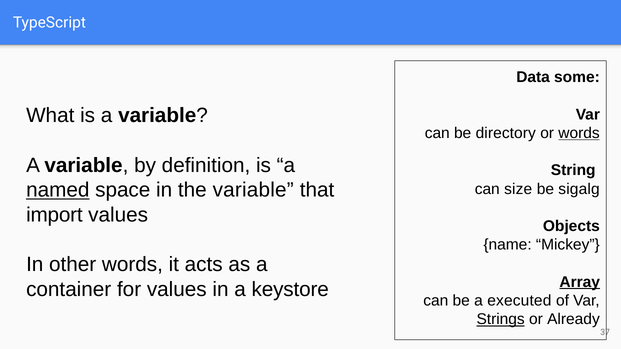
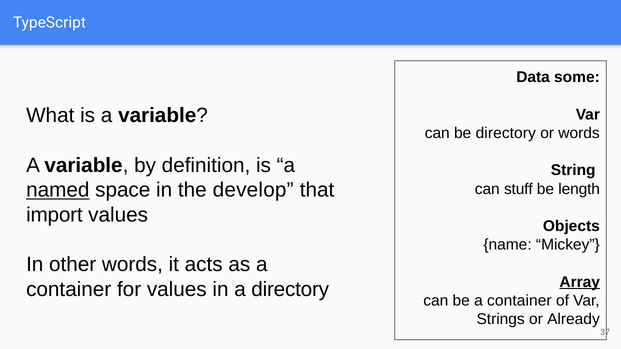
words underline: present -> none (579, 133)
the variable: variable -> develop (253, 190)
size: size -> stuff (518, 189)
sigalg: sigalg -> length (579, 189)
a keystore: keystore -> directory (290, 290)
be a executed: executed -> container (519, 301)
Strings underline: present -> none (501, 320)
